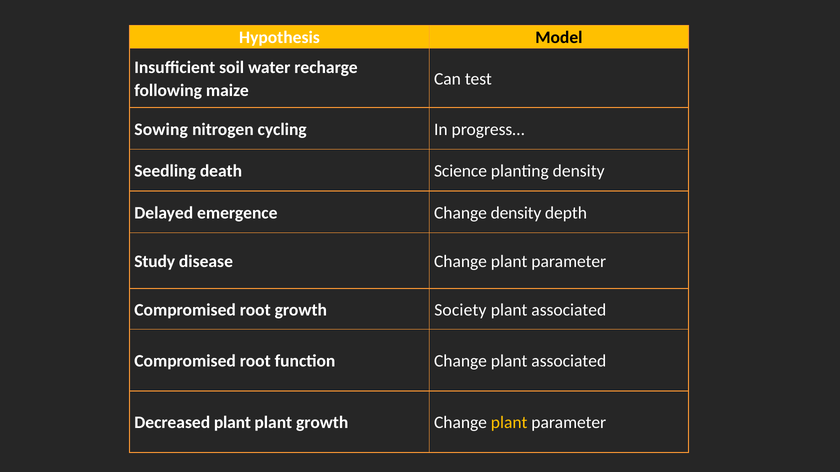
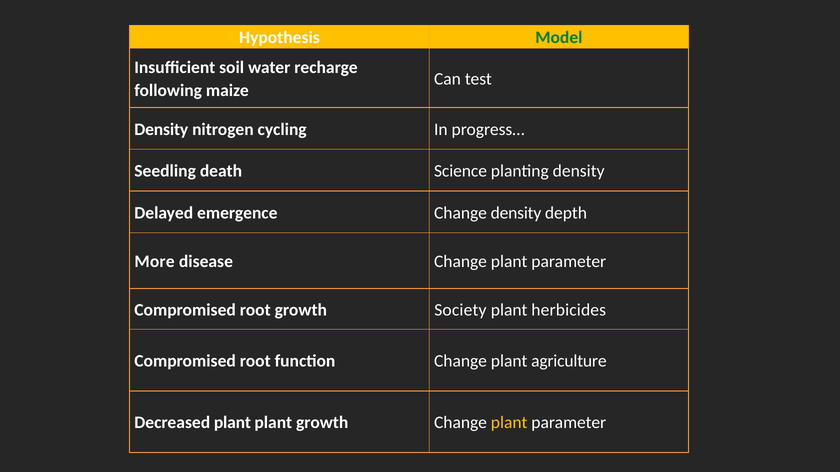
Model colour: black -> green (559, 38)
Sowing: Sowing -> Density (161, 129)
Study: Study -> More (155, 262)
associated: associated -> herbicides (569, 310)
Change plant associated: associated -> agriculture (569, 361)
